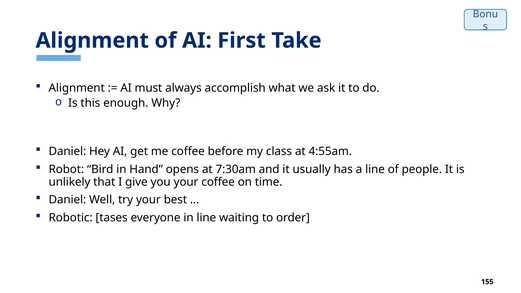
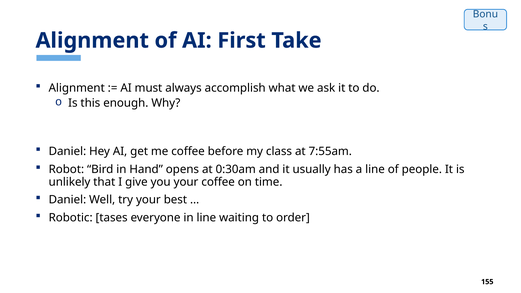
4:55am: 4:55am -> 7:55am (330, 151)
7:30am: 7:30am -> 0:30am (236, 169)
